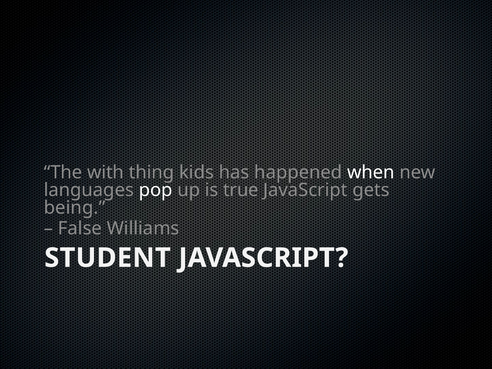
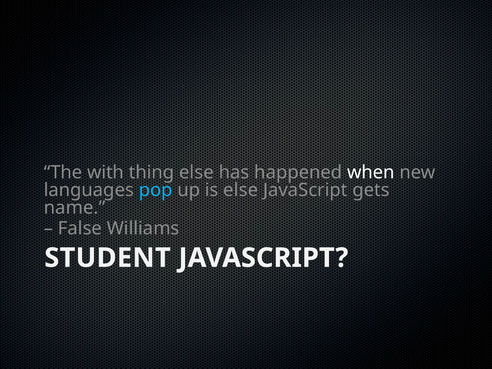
thing kids: kids -> else (196, 172)
pop colour: white -> light blue (156, 190)
is true: true -> else (241, 190)
being: being -> name (75, 208)
